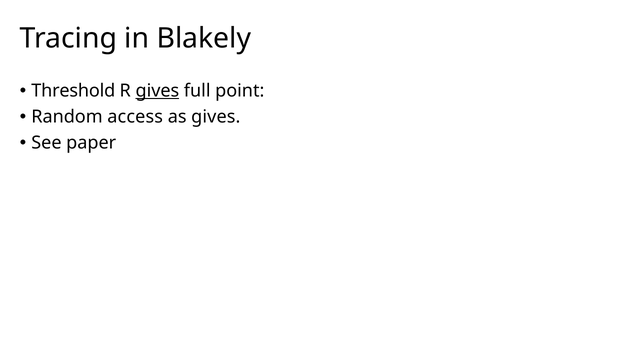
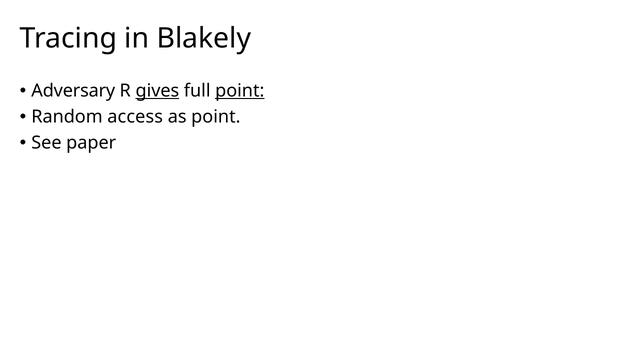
Threshold: Threshold -> Adversary (73, 91)
point underline: none -> present (240, 91)
as gives: gives -> point (216, 117)
